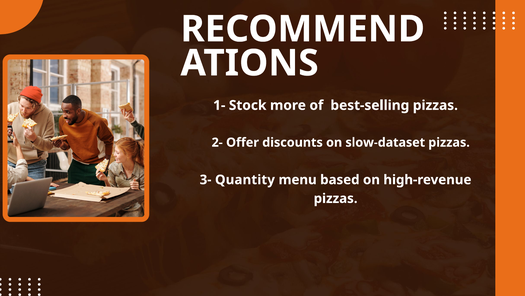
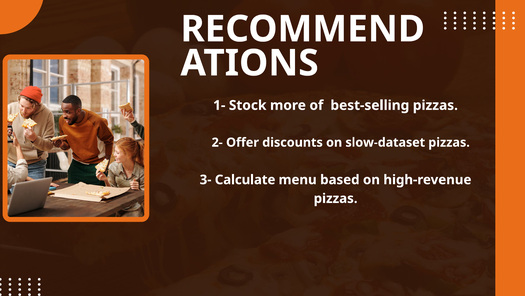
Quantity: Quantity -> Calculate (245, 179)
